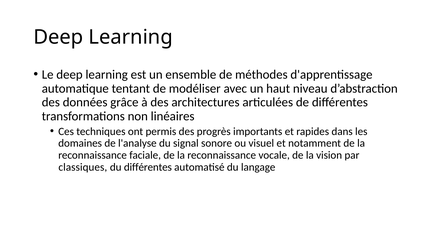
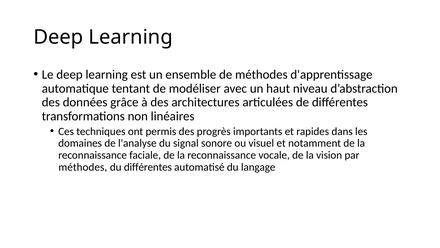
classiques: classiques -> méthodes (83, 167)
